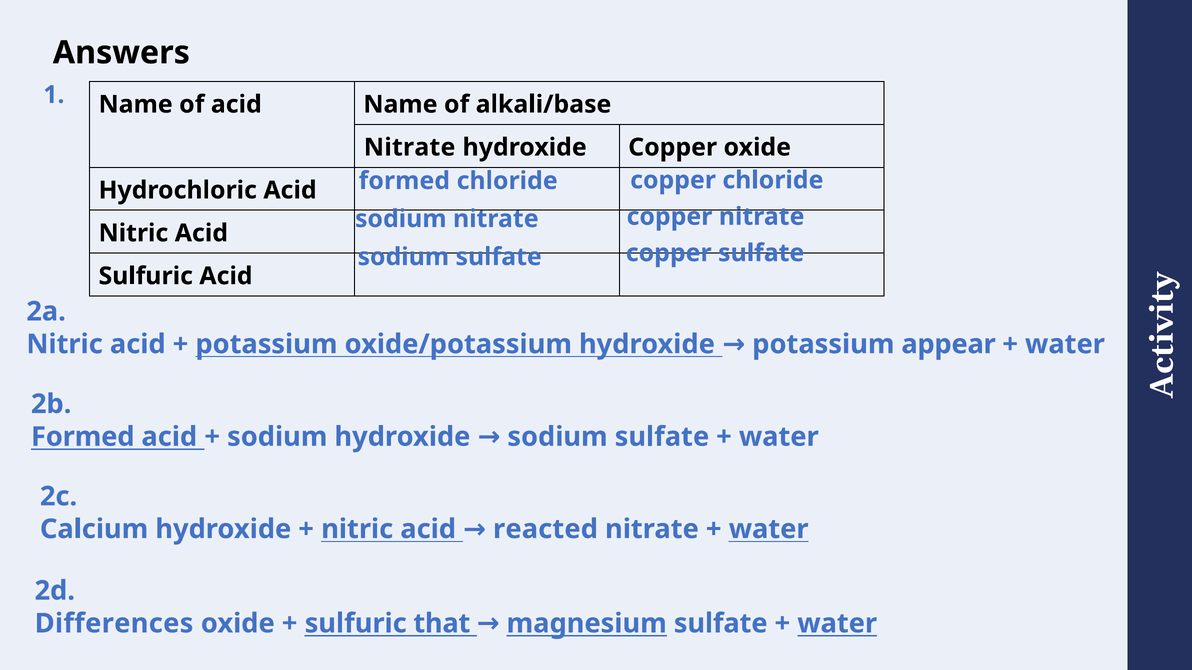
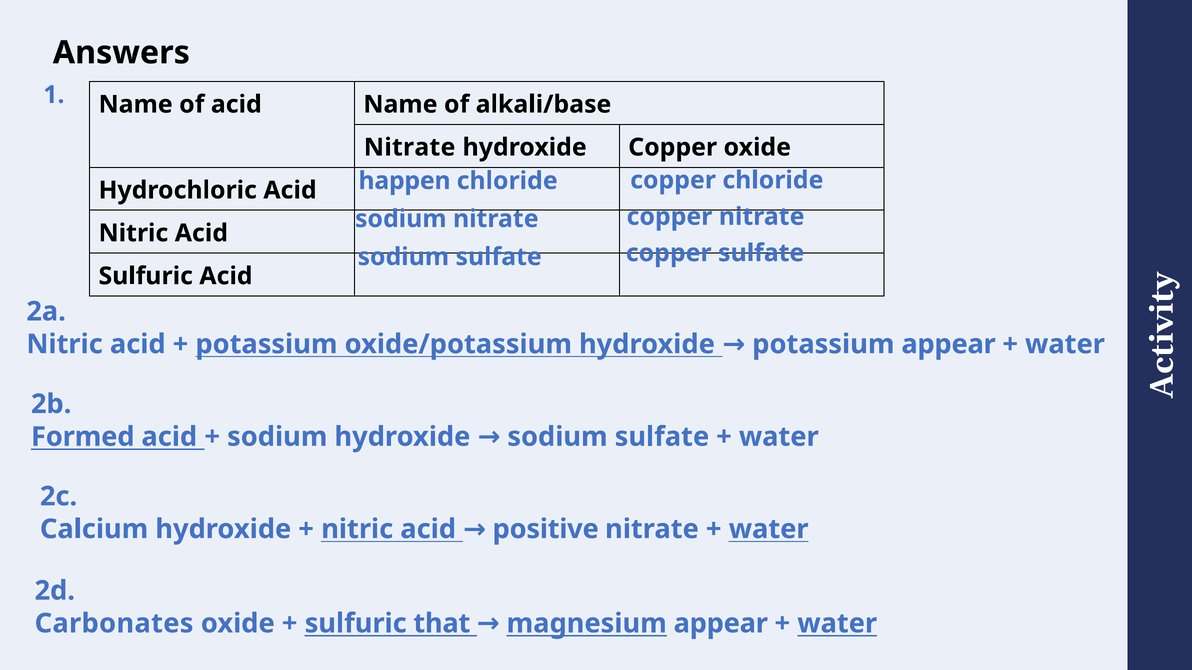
formed: formed -> happen (405, 181)
reacted: reacted -> positive (546, 529)
Differences: Differences -> Carbonates (114, 624)
magnesium sulfate: sulfate -> appear (721, 624)
